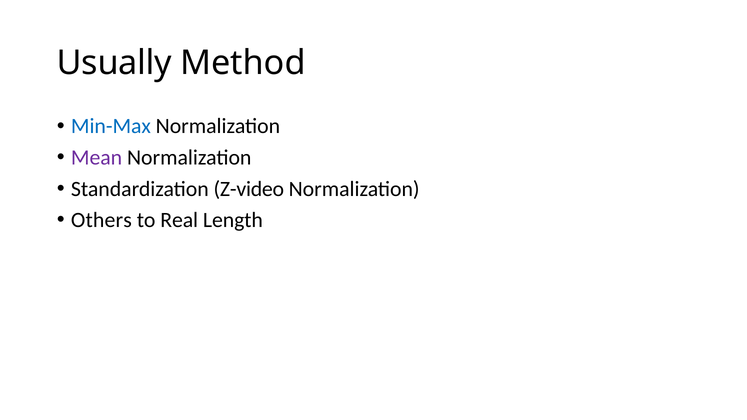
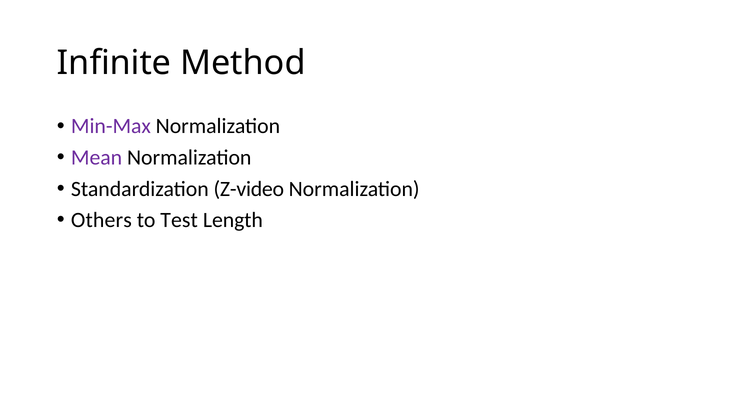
Usually: Usually -> Infinite (114, 63)
Min-Max colour: blue -> purple (111, 126)
Real: Real -> Test (179, 220)
